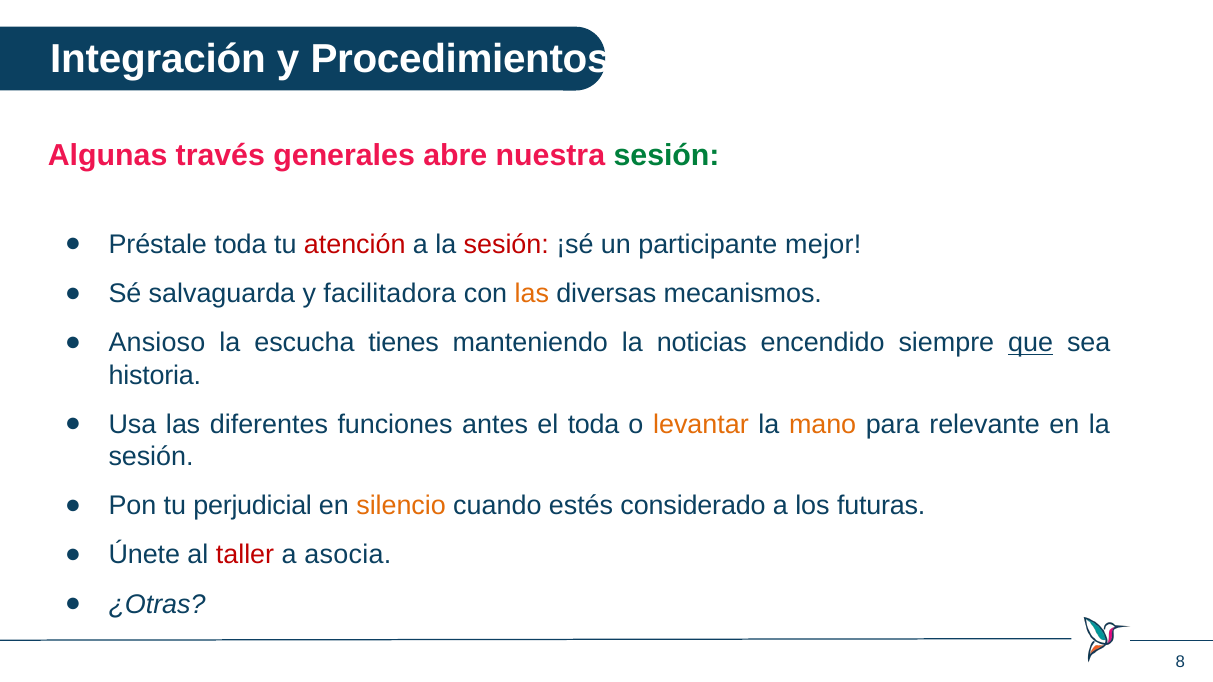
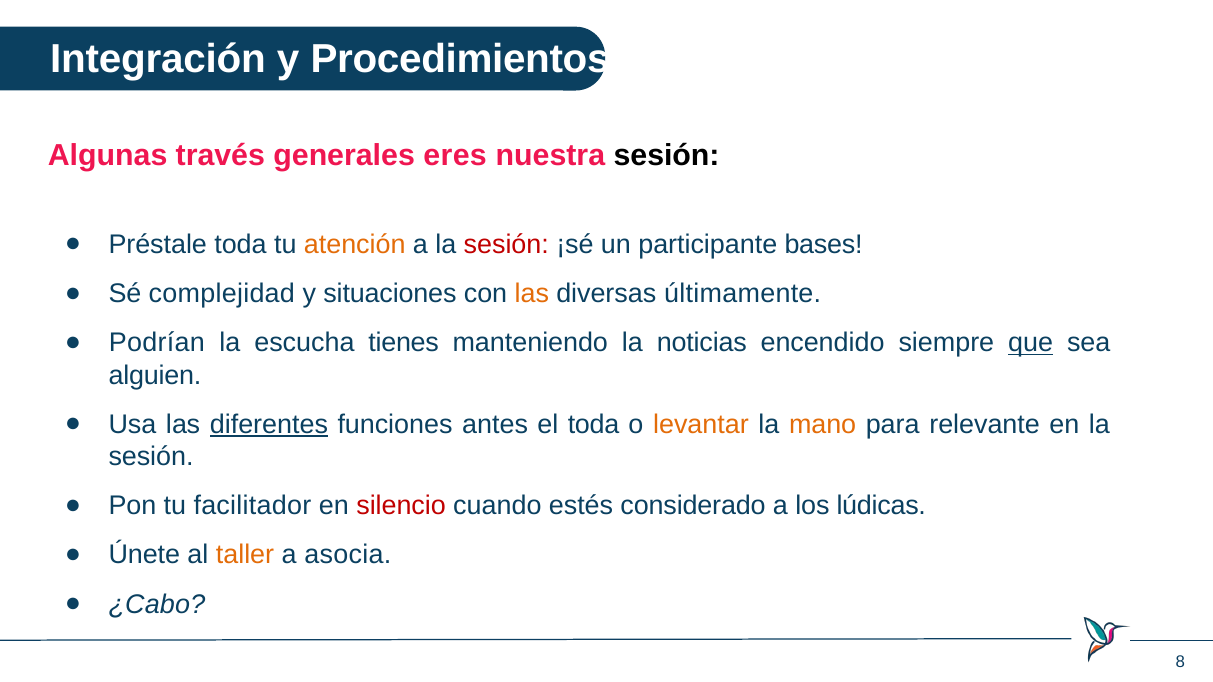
abre: abre -> eres (455, 155)
sesión colour: green -> black (667, 155)
atención colour: red -> orange (355, 245)
mejor: mejor -> bases (824, 245)
salvaguarda: salvaguarda -> complejidad (222, 294)
facilitadora: facilitadora -> situaciones (390, 294)
mecanismos: mecanismos -> últimamente (743, 294)
Ansioso: Ansioso -> Podrían (157, 343)
historia: historia -> alguien (155, 375)
diferentes underline: none -> present (269, 425)
perjudicial: perjudicial -> facilitador (252, 506)
silencio colour: orange -> red (401, 506)
futuras: futuras -> lúdicas (881, 506)
taller colour: red -> orange (245, 555)
¿Otras: ¿Otras -> ¿Cabo (157, 604)
